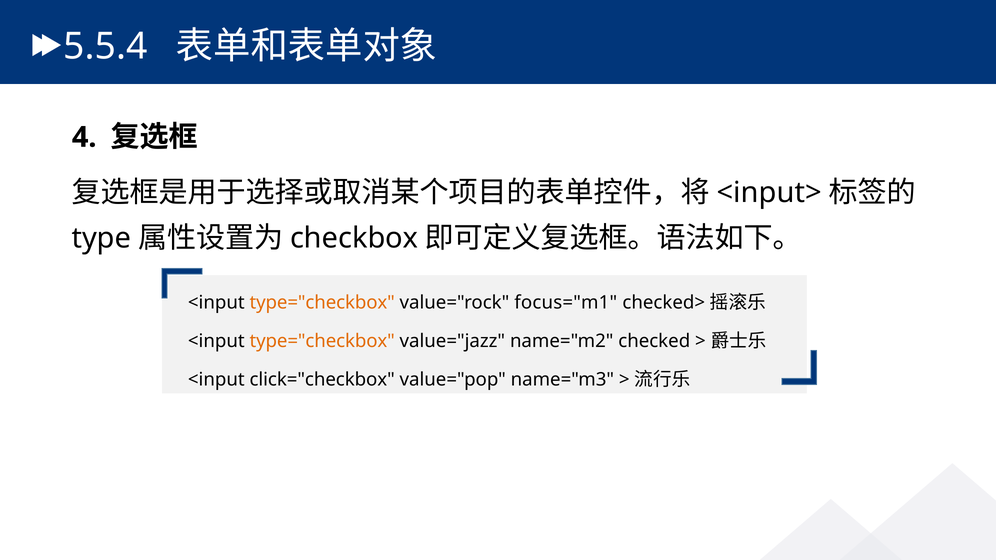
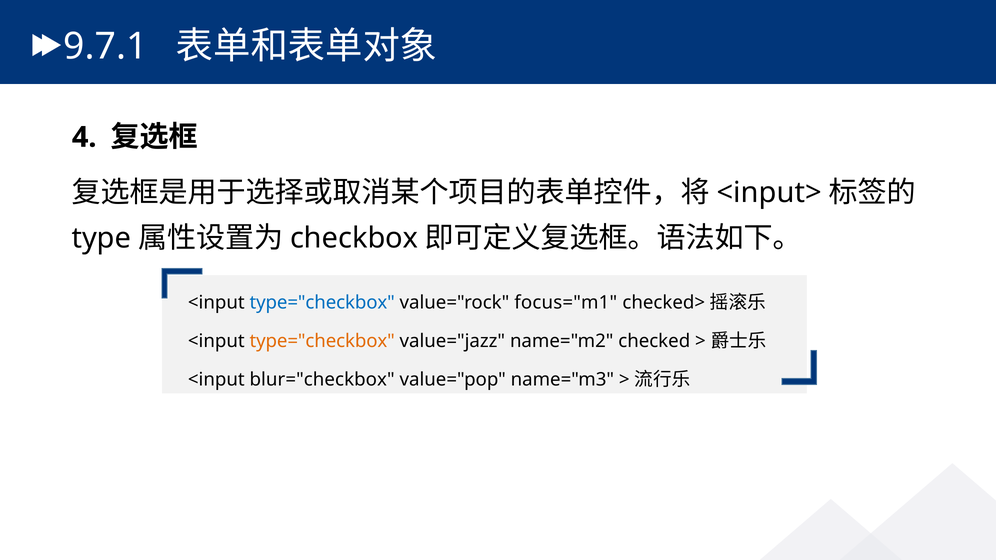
5.5.4: 5.5.4 -> 9.7.1 (106, 46)
type="checkbox colour: orange -> blue (322, 303)
click="checkbox: click="checkbox -> blur="checkbox (322, 380)
